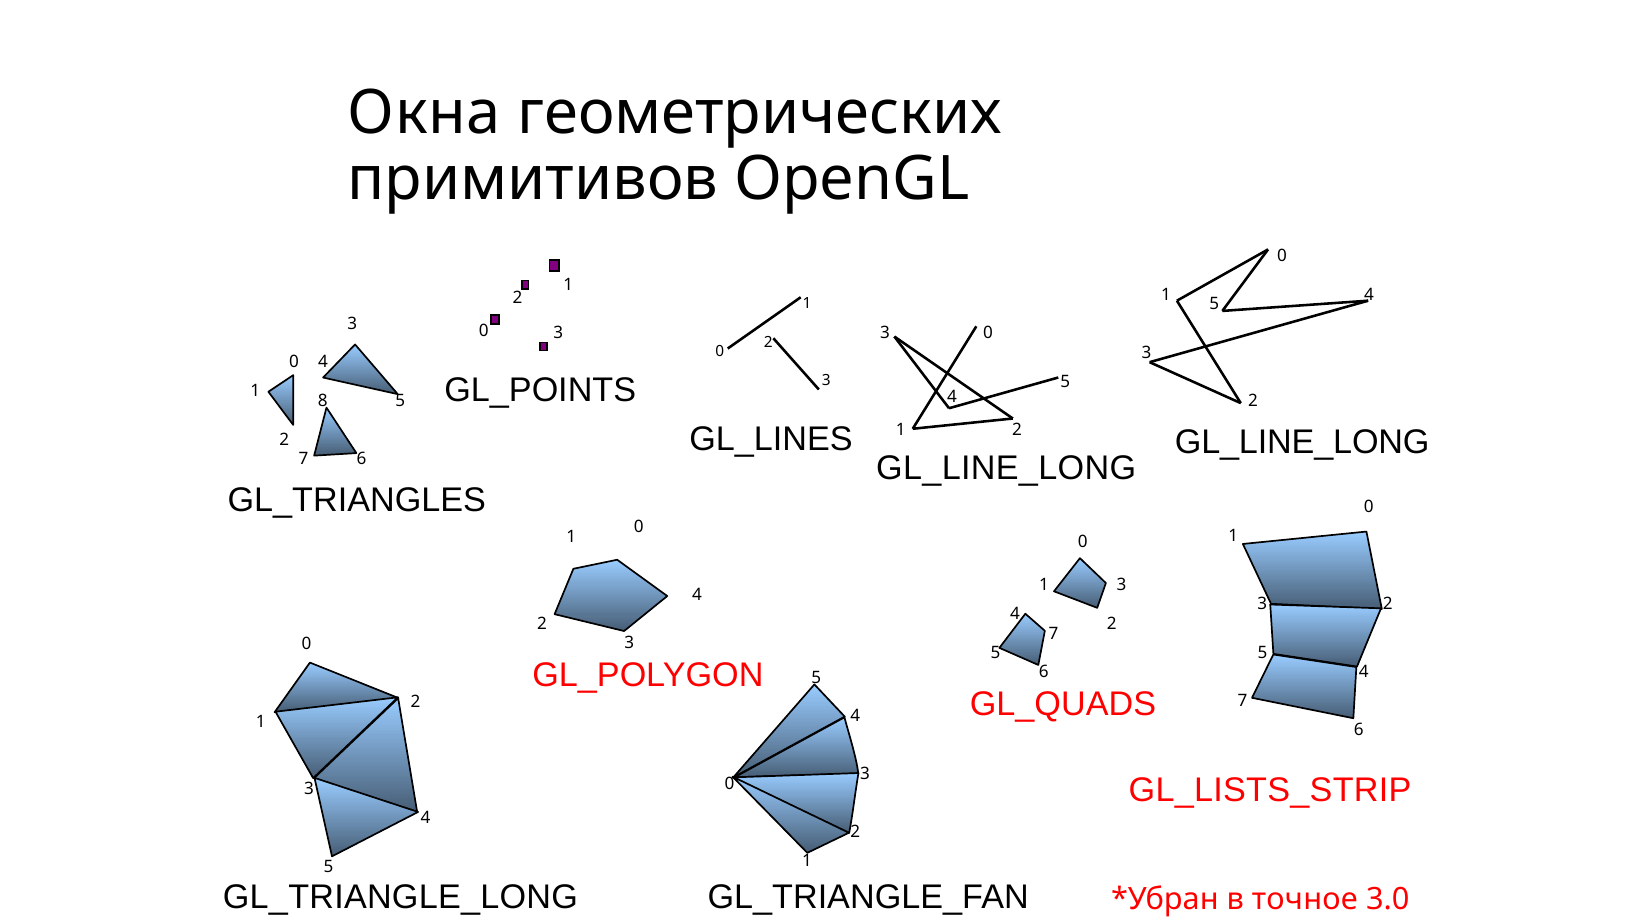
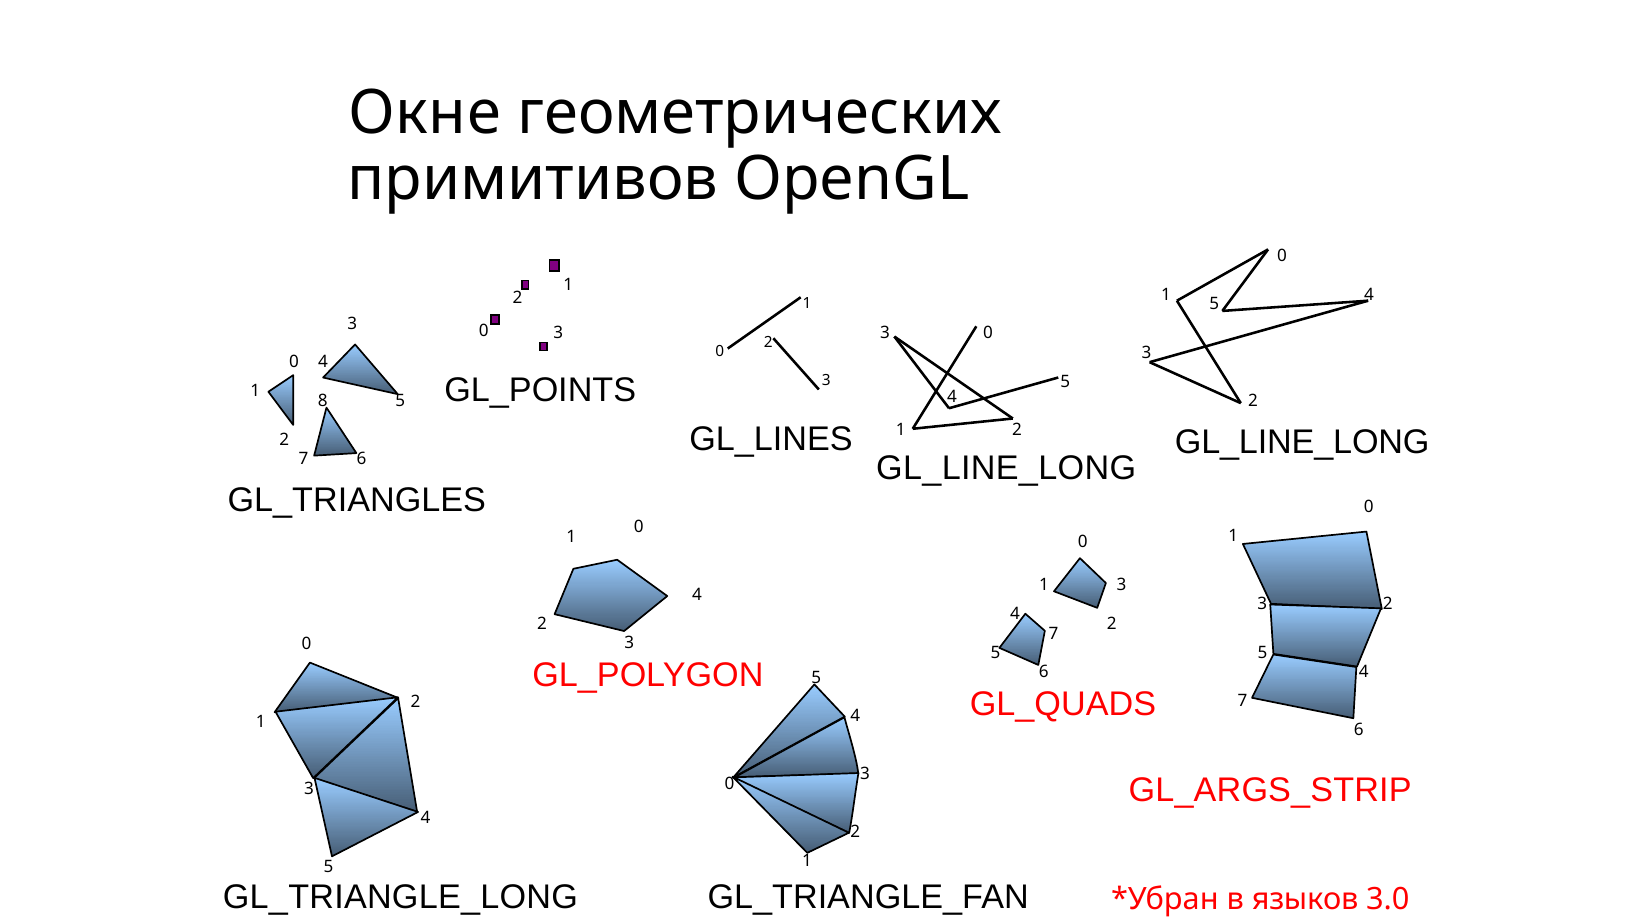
Окна: Окна -> Окне (425, 113)
GL_LISTS_STRIP: GL_LISTS_STRIP -> GL_ARGS_STRIP (1270, 790)
точное: точное -> языков (1305, 899)
